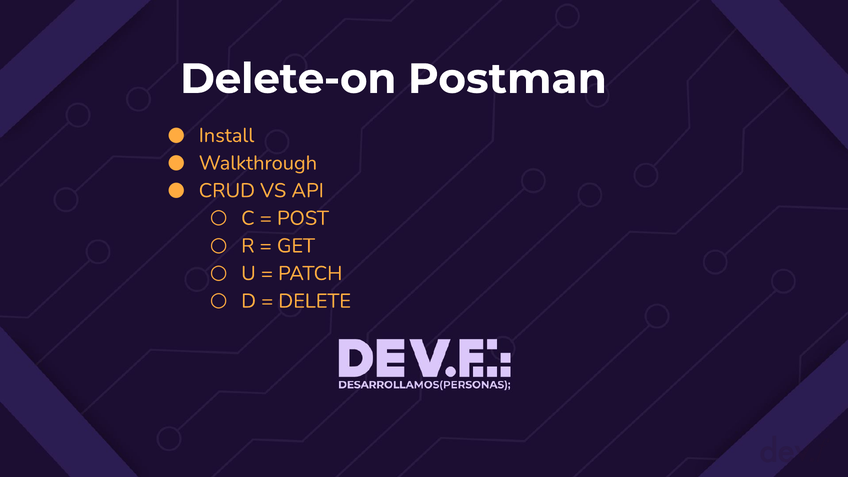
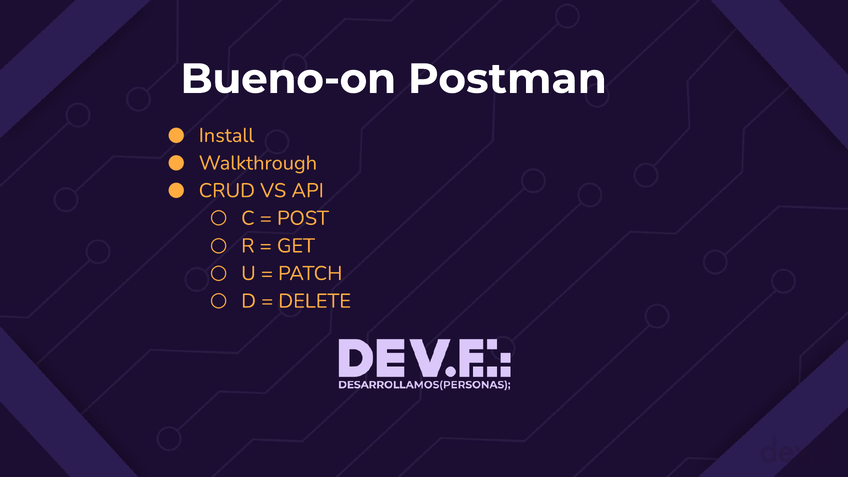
Delete-on: Delete-on -> Bueno-on (288, 79)
